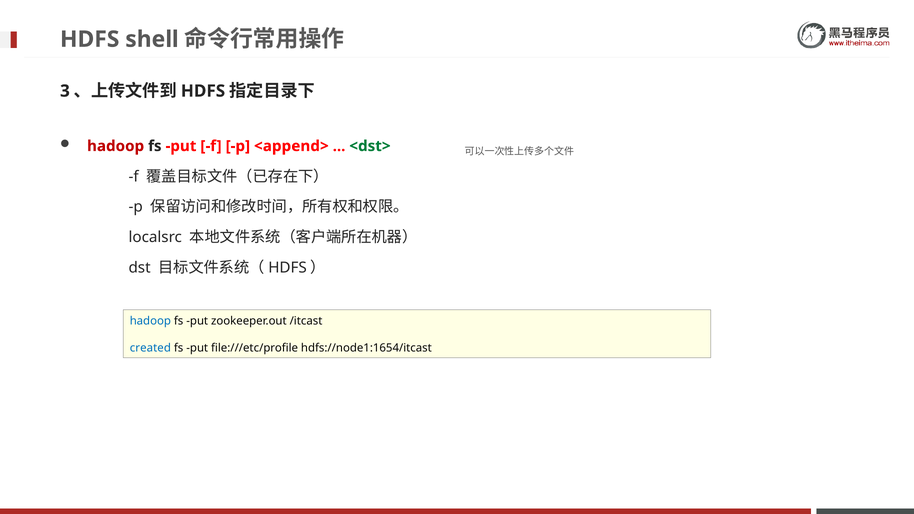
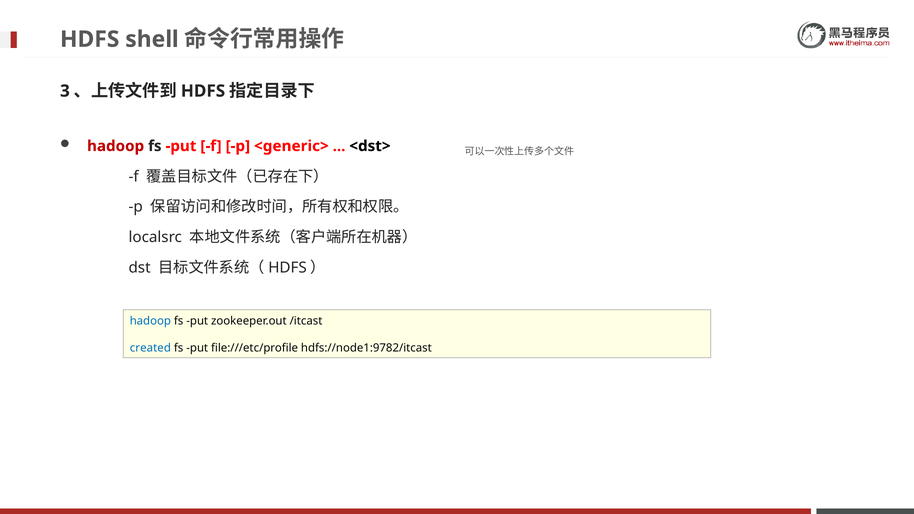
<append>: <append> -> <generic> (291, 146)
<dst> colour: green -> black (370, 146)
hdfs://node1:1654/itcast: hdfs://node1:1654/itcast -> hdfs://node1:9782/itcast (366, 348)
